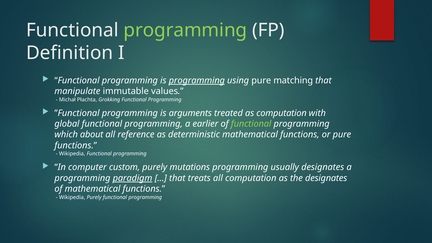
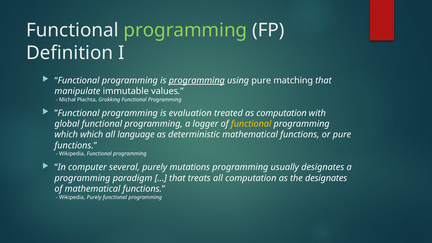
arguments: arguments -> evaluation (190, 113)
earlier: earlier -> logger (205, 124)
functional colour: light green -> yellow (251, 124)
which about: about -> which (92, 135)
reference: reference -> language (136, 135)
custom: custom -> several (124, 167)
paradigm underline: present -> none (133, 178)
